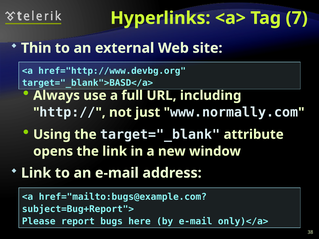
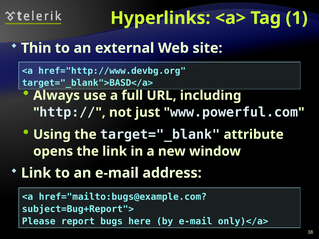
7: 7 -> 1 (297, 18)
www.normally.com: www.normally.com -> www.powerful.com (234, 112)
